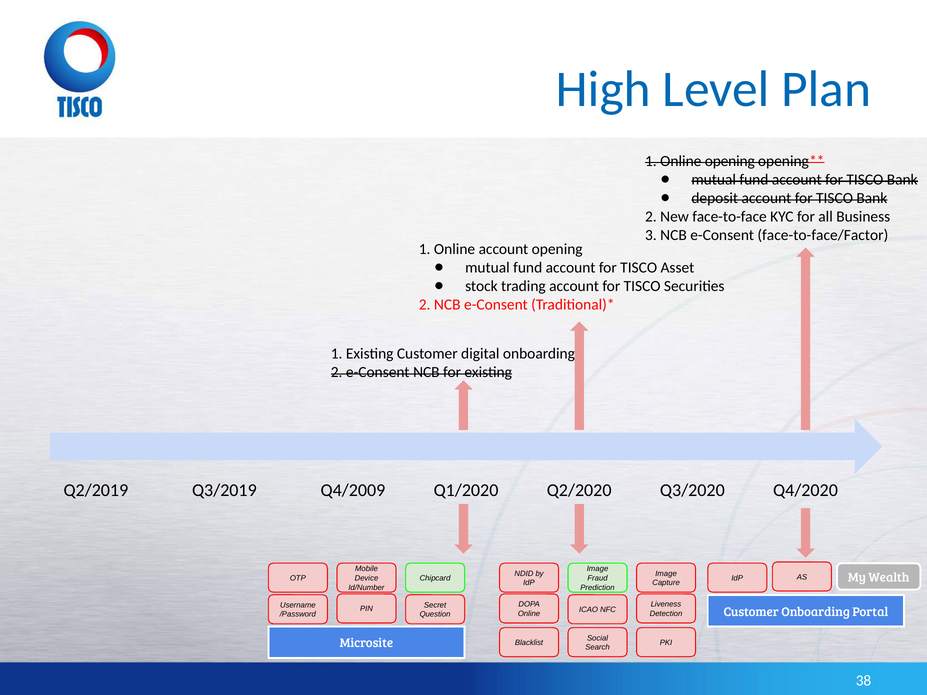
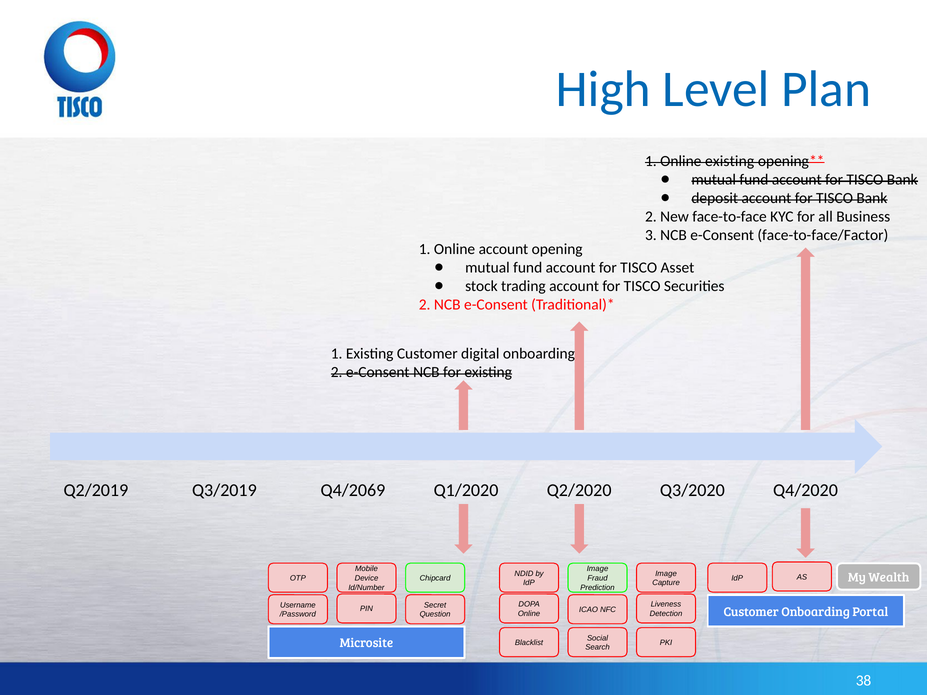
Online opening: opening -> existing (730, 161)
Q4/2009: Q4/2009 -> Q4/2069 (353, 490)
